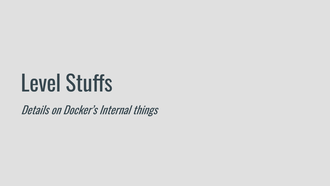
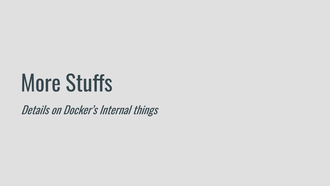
Level: Level -> More (41, 84)
